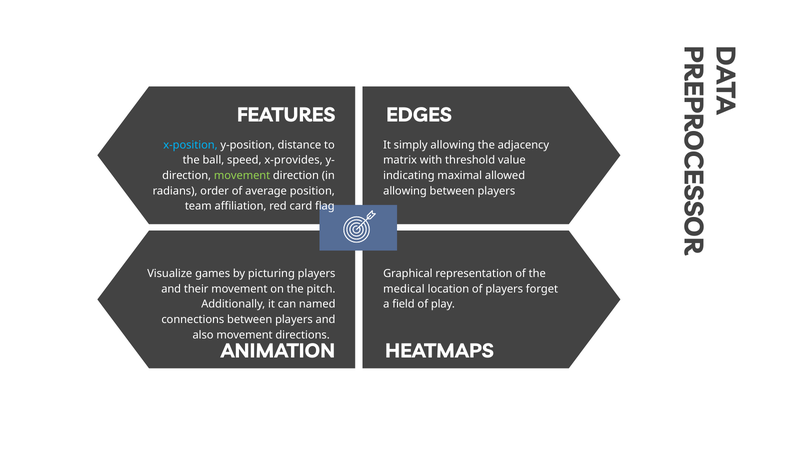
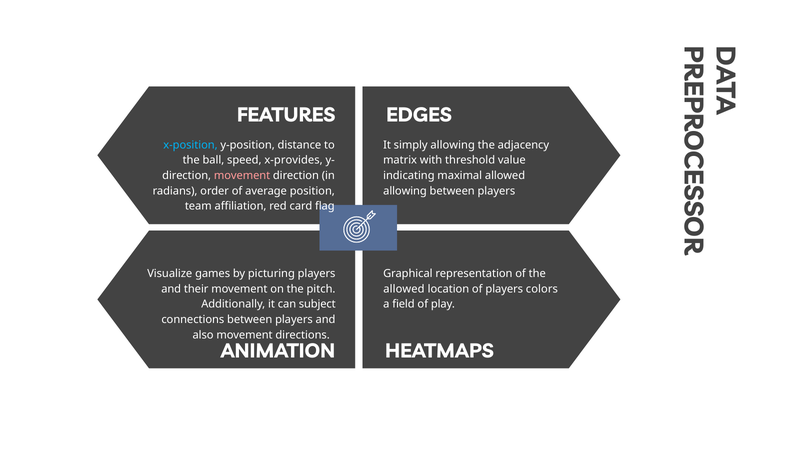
movement colour: light green -> pink (242, 176)
medical: medical -> allowed (404, 289)
forget: forget -> colors (542, 289)
named: named -> subject (317, 304)
